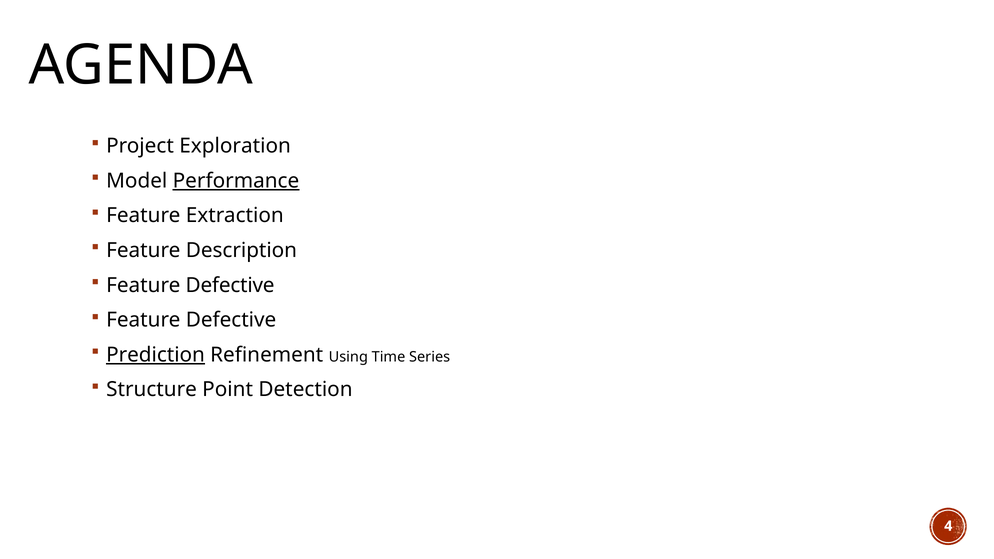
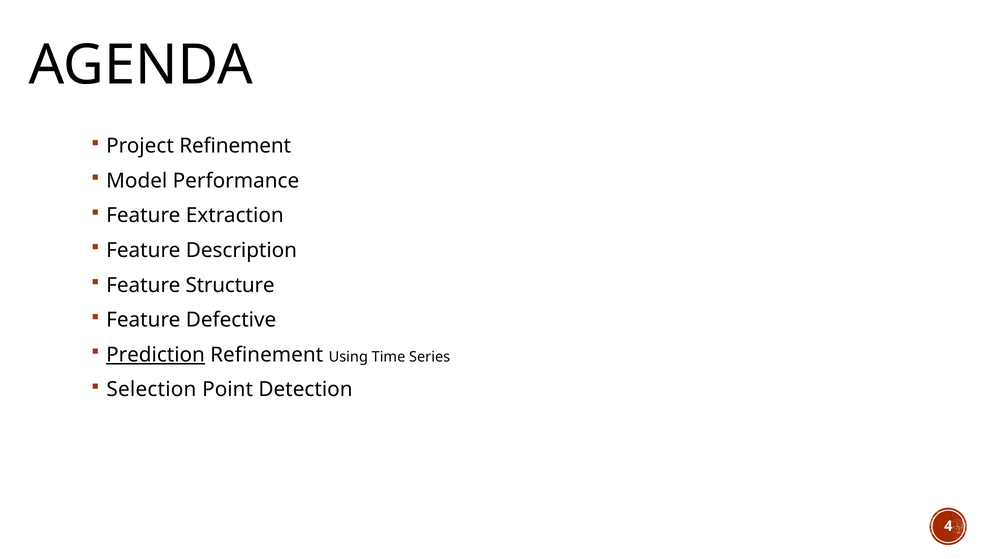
Project Exploration: Exploration -> Refinement (235, 146)
Performance underline: present -> none (236, 181)
Defective: Defective -> Structure (230, 285)
Structure: Structure -> Selection (151, 390)
